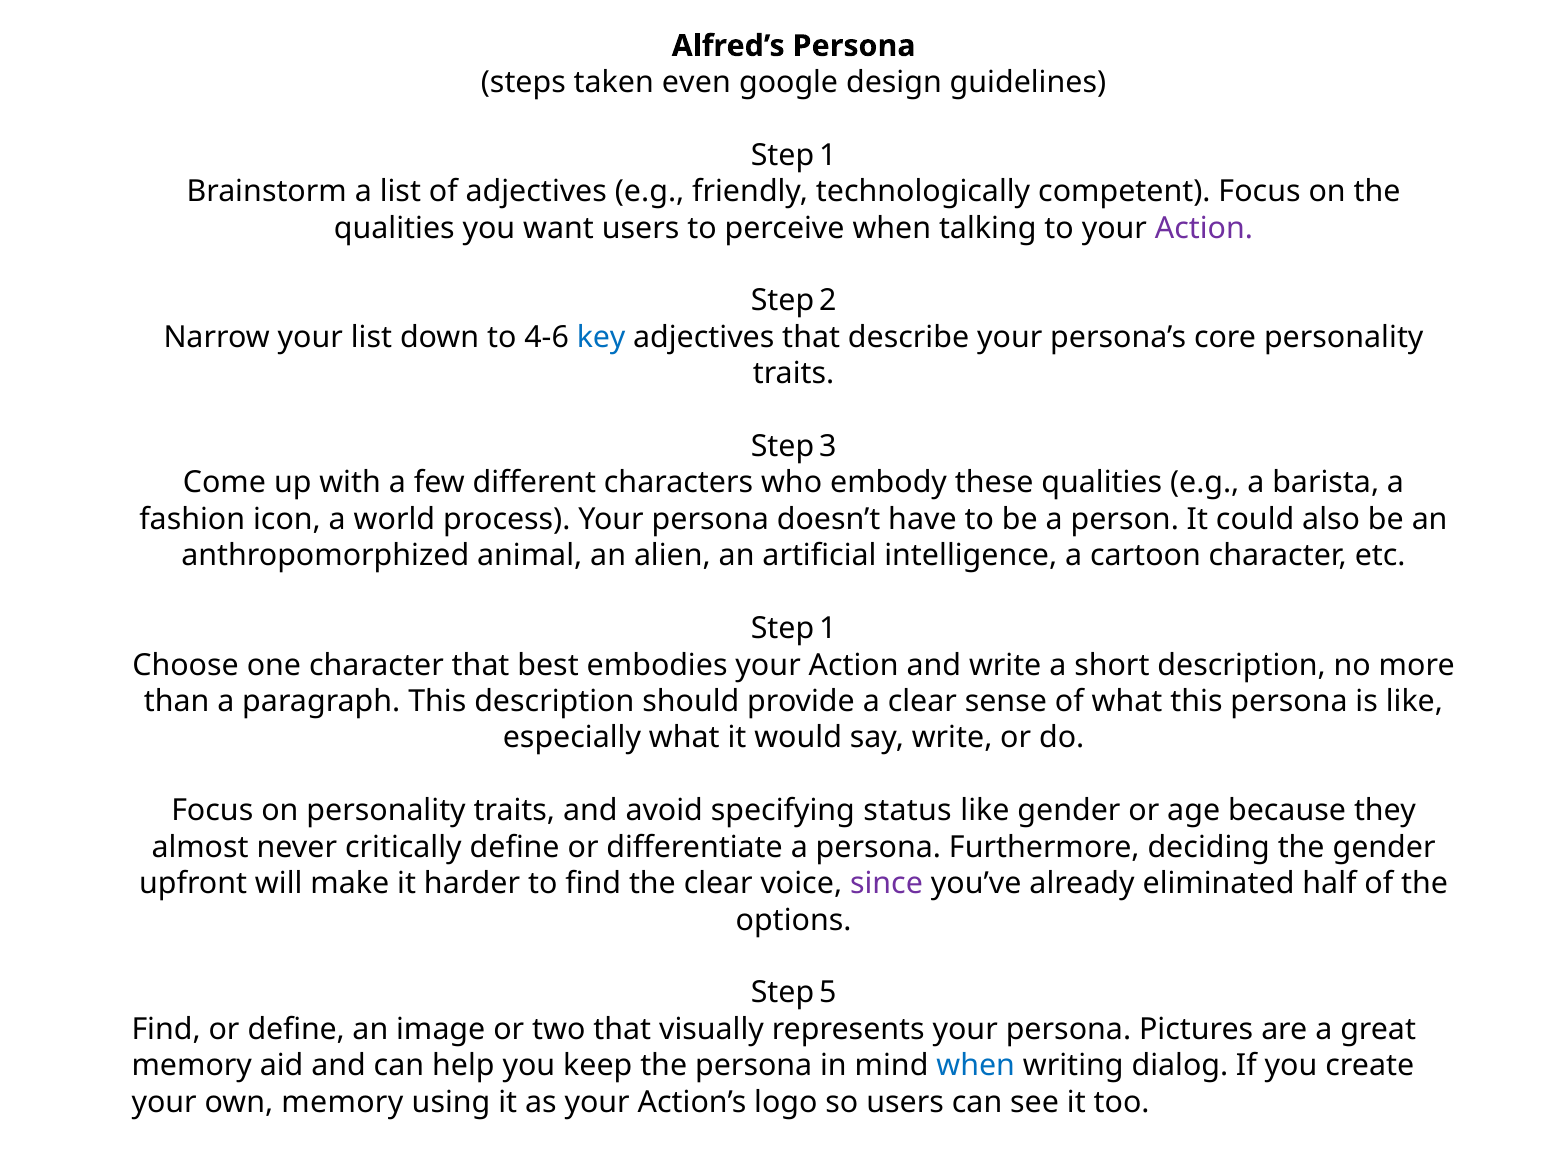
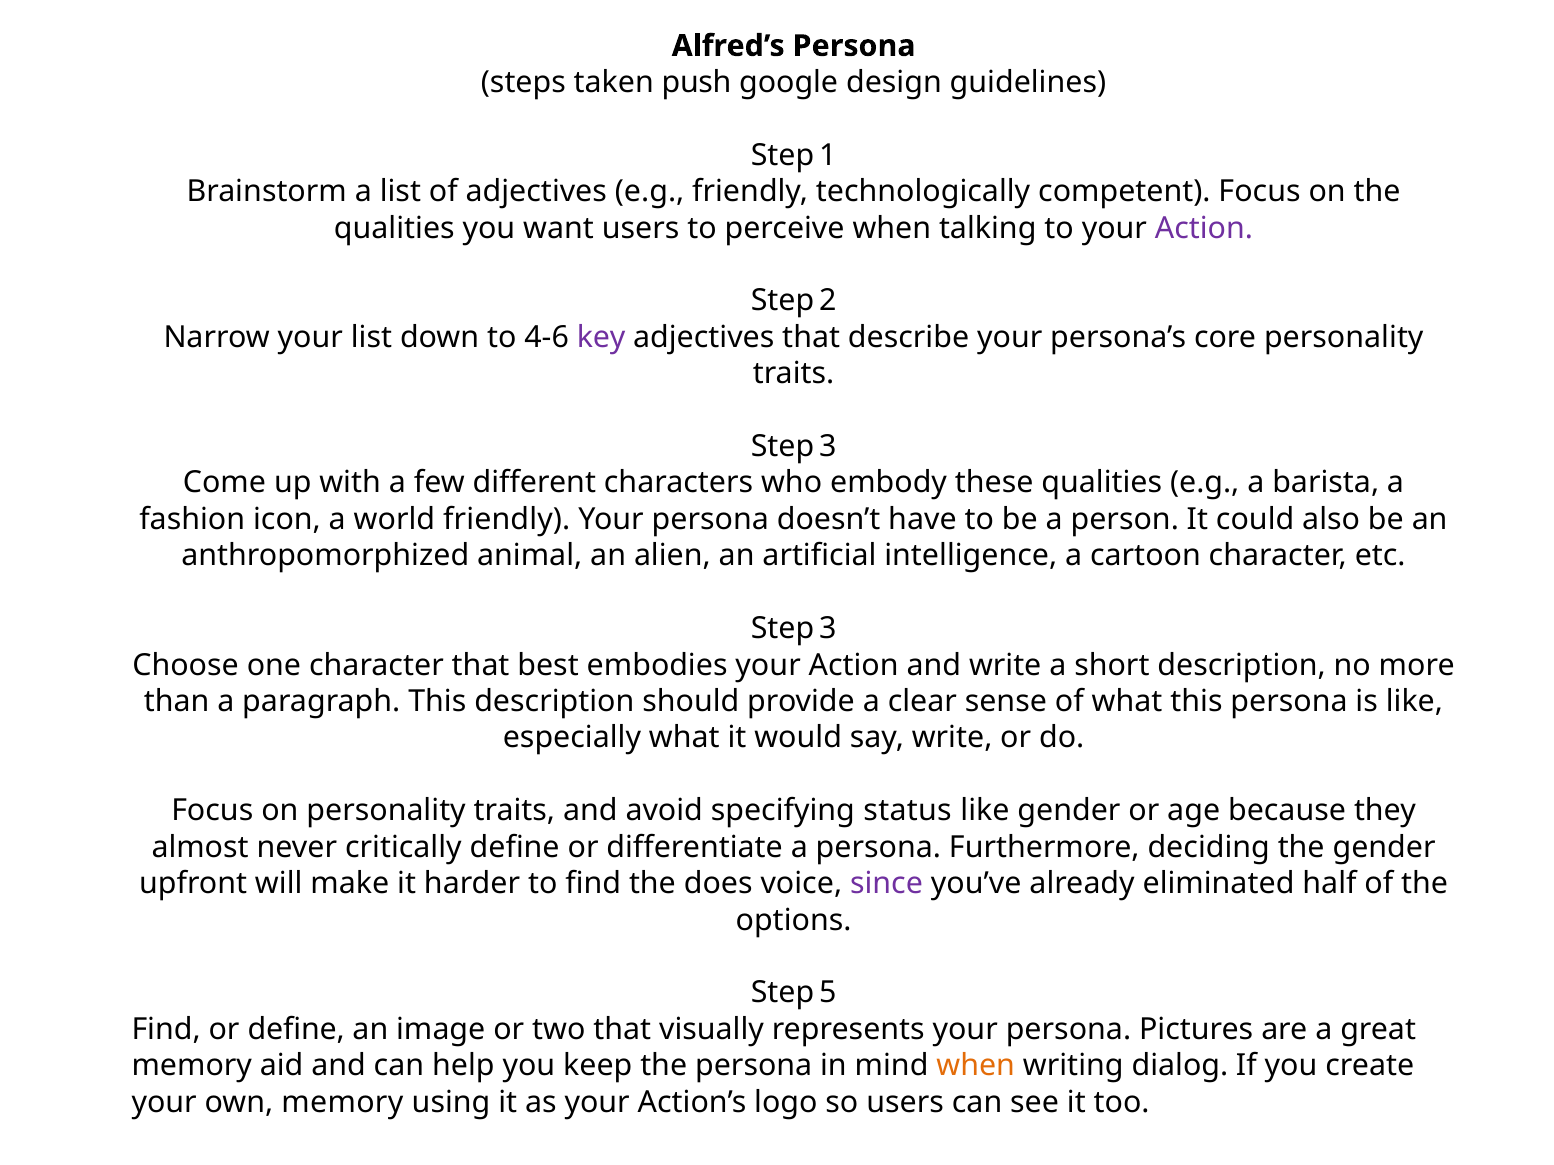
even: even -> push (697, 82)
key colour: blue -> purple (601, 337)
world process: process -> friendly (507, 520)
1: 1 -> 3 (828, 629)
the clear: clear -> does (718, 884)
when colour: blue -> orange (976, 1066)
